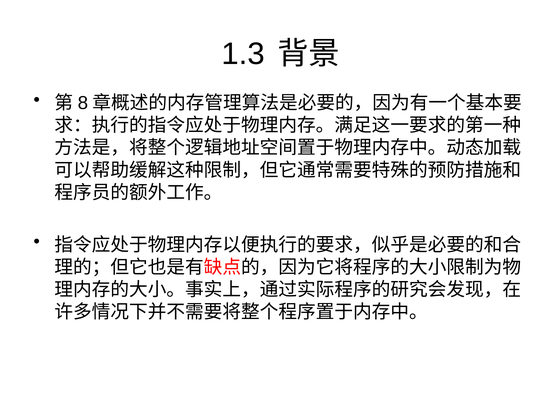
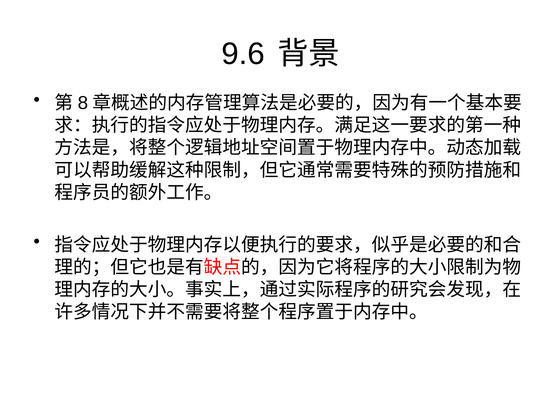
1.3: 1.3 -> 9.6 (243, 54)
